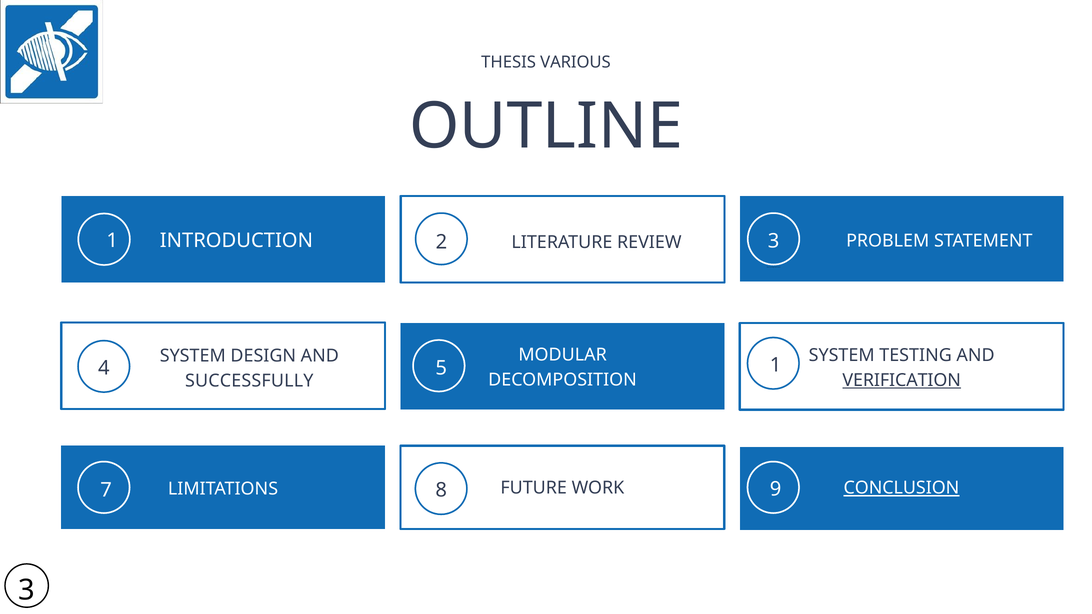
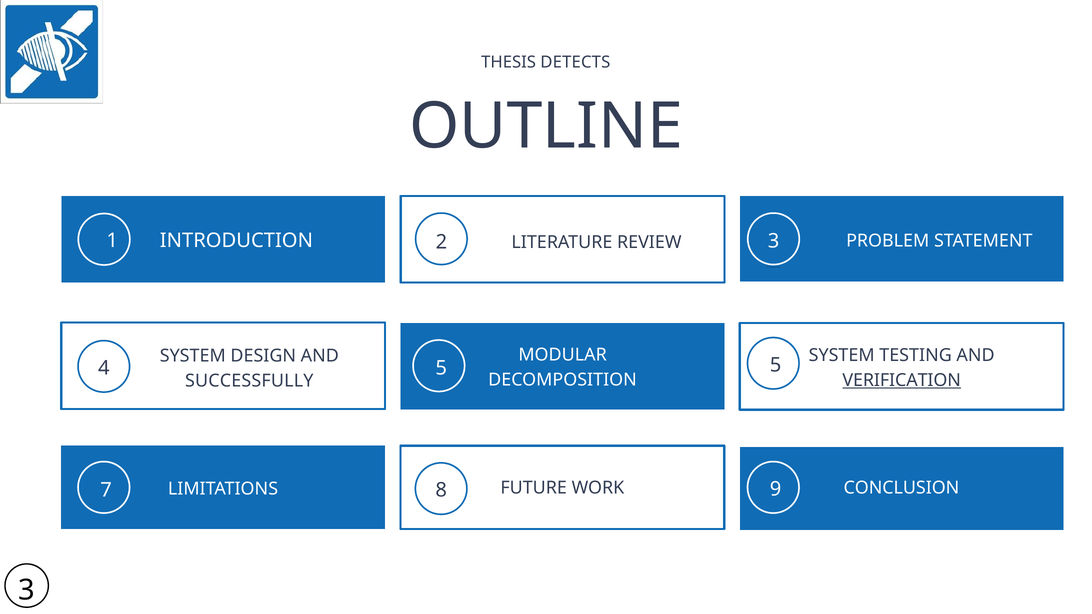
VARIOUS: VARIOUS -> DETECTS (575, 62)
4 1: 1 -> 5 (776, 365)
CONCLUSION underline: present -> none (901, 488)
